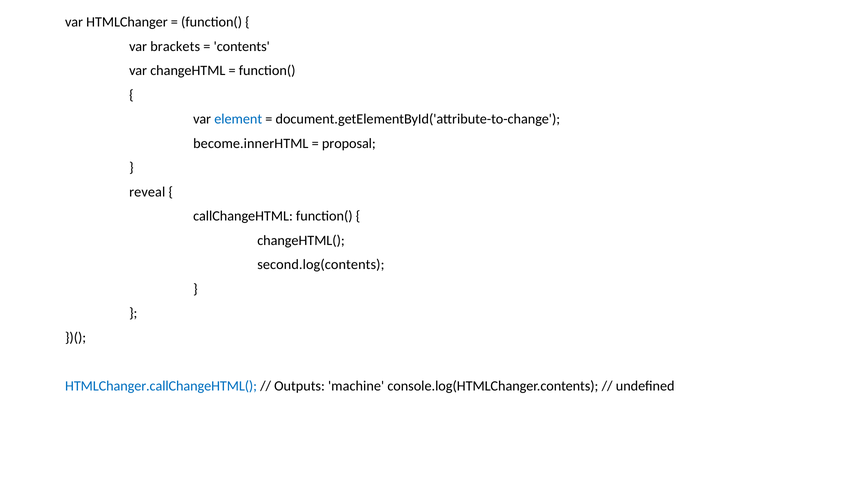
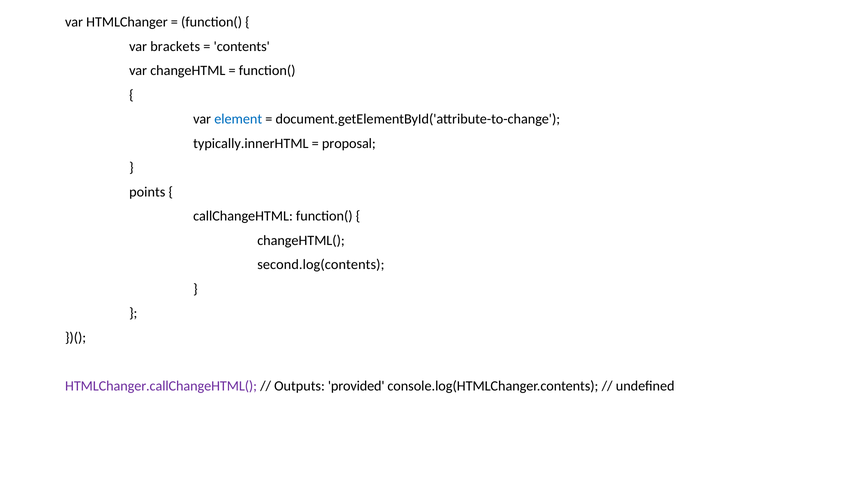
become.innerHTML: become.innerHTML -> typically.innerHTML (251, 143)
reveal: reveal -> points (147, 192)
HTMLChanger.callChangeHTML( colour: blue -> purple (161, 386)
machine: machine -> provided (356, 386)
